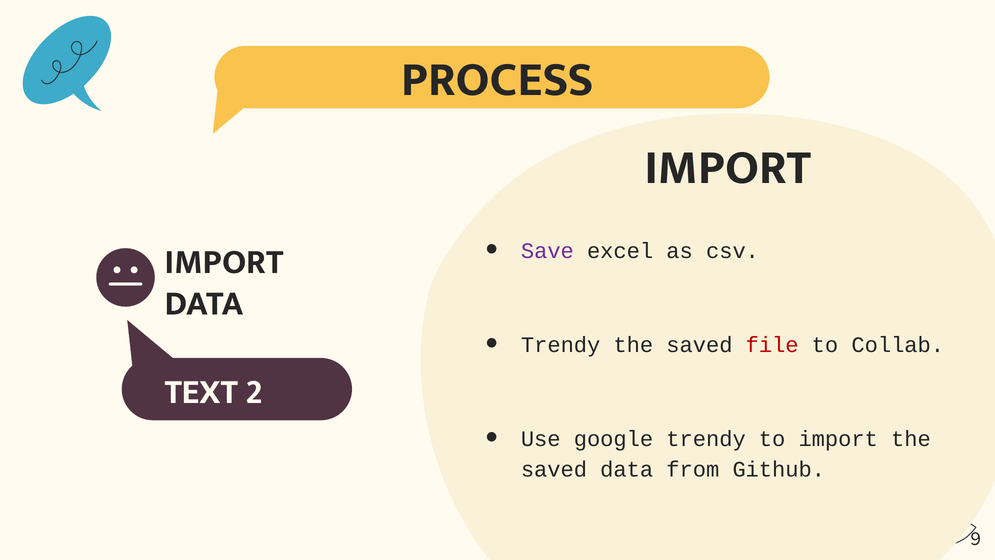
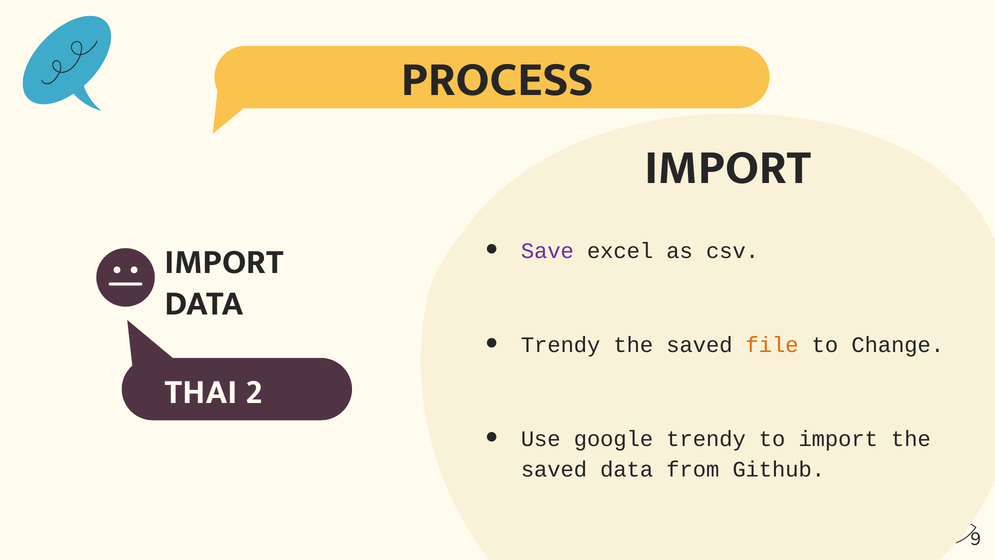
file colour: red -> orange (772, 345)
Collab: Collab -> Change (898, 345)
TEXT: TEXT -> THAI (201, 391)
